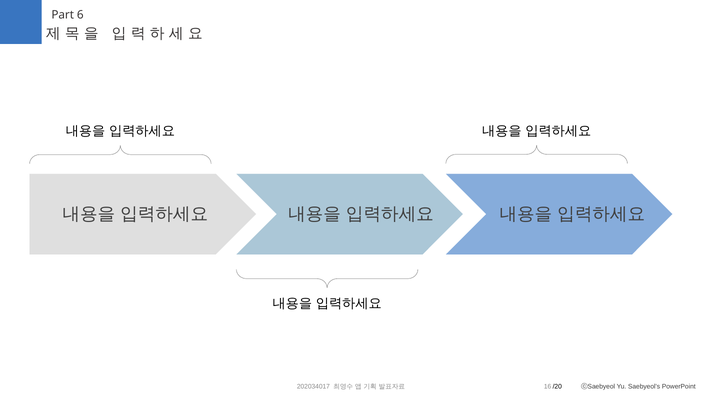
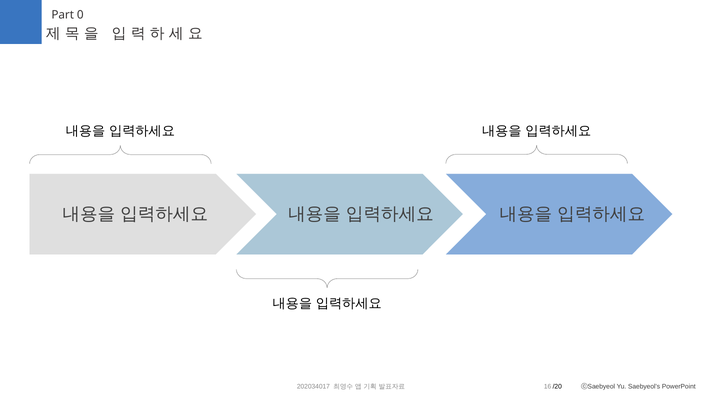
6: 6 -> 0 (80, 15)
